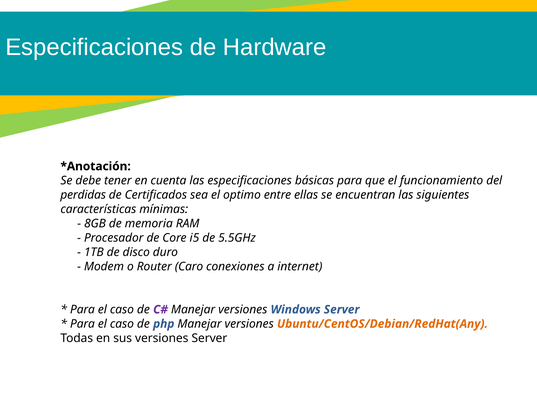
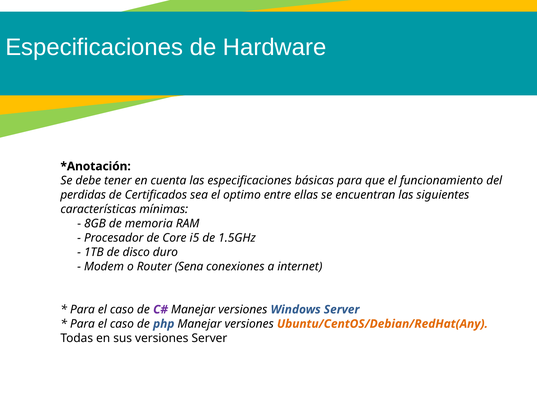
5.5GHz: 5.5GHz -> 1.5GHz (237, 238)
Caro: Caro -> Sena (189, 266)
